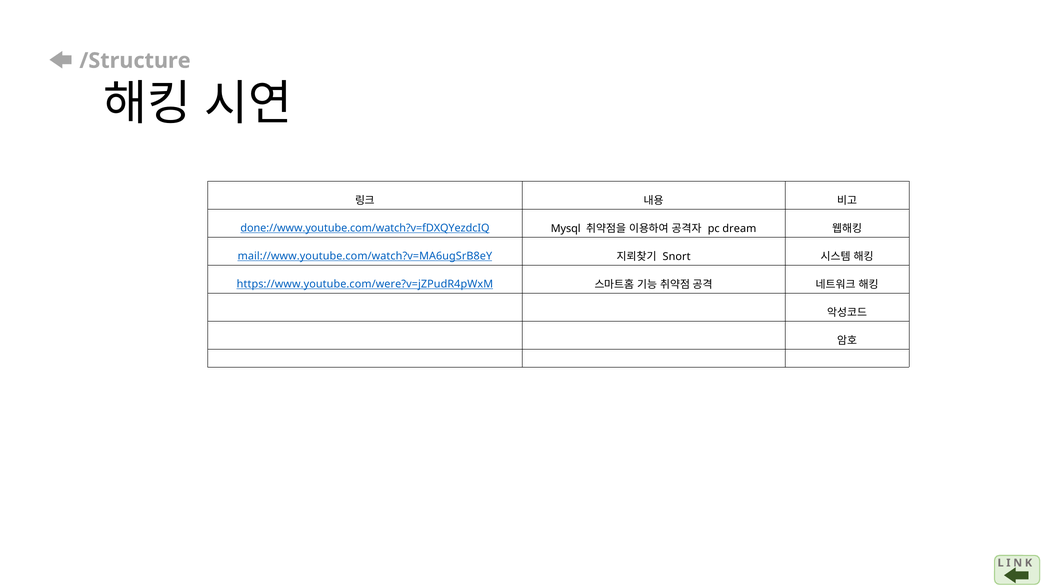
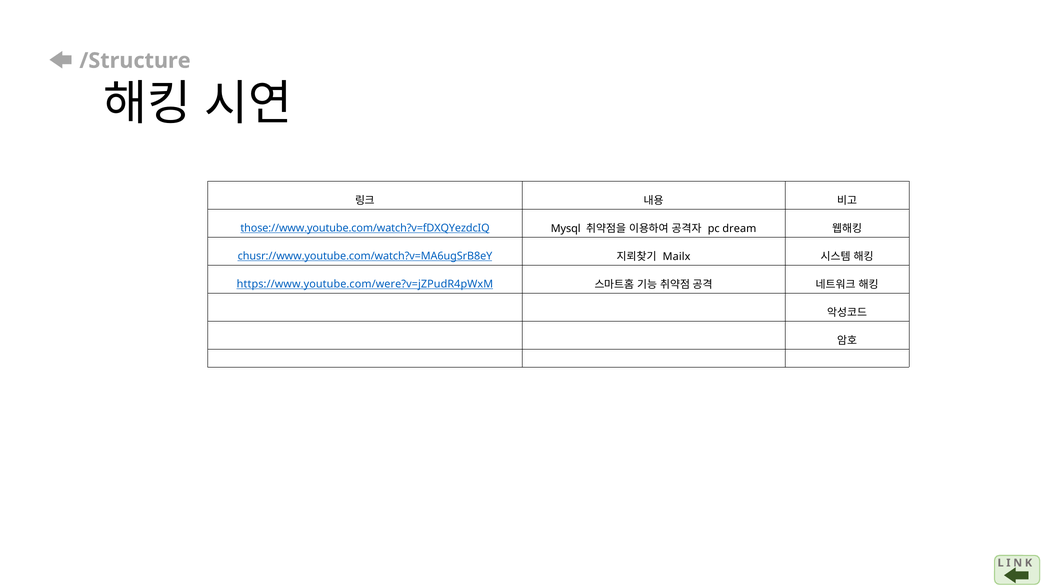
done://www.youtube.com/watch?v=fDXQYezdcIQ: done://www.youtube.com/watch?v=fDXQYezdcIQ -> those://www.youtube.com/watch?v=fDXQYezdcIQ (365, 228)
mail://www.youtube.com/watch?v=MA6ugSrB8eY: mail://www.youtube.com/watch?v=MA6ugSrB8eY -> chusr://www.youtube.com/watch?v=MA6ugSrB8eY (365, 256)
Snort: Snort -> Mailx (677, 257)
